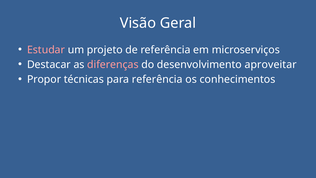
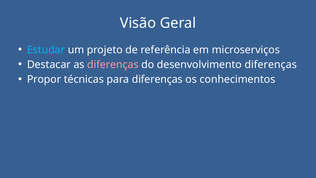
Estudar colour: pink -> light blue (46, 50)
desenvolvimento aproveitar: aproveitar -> diferenças (271, 64)
para referência: referência -> diferenças (157, 79)
